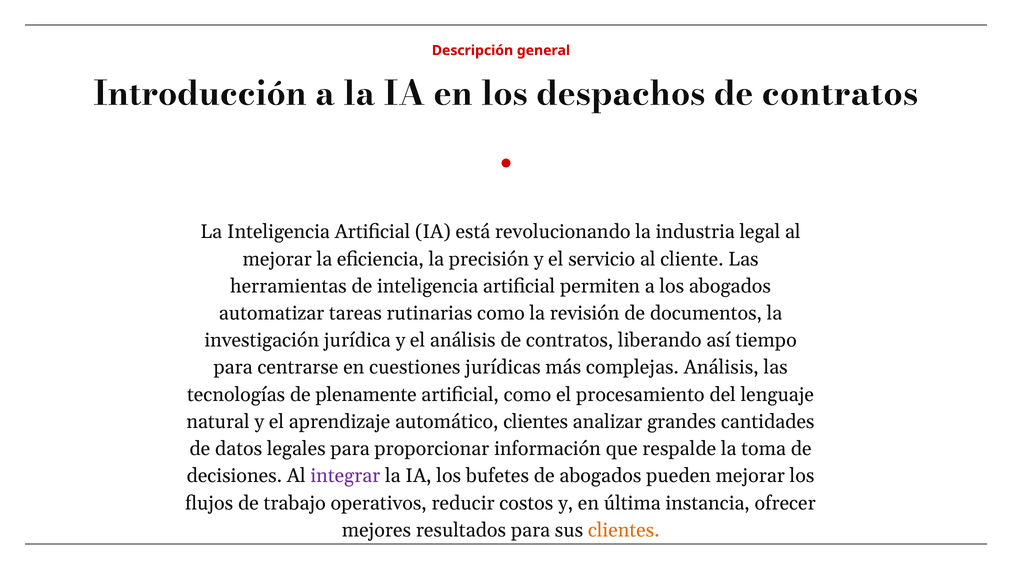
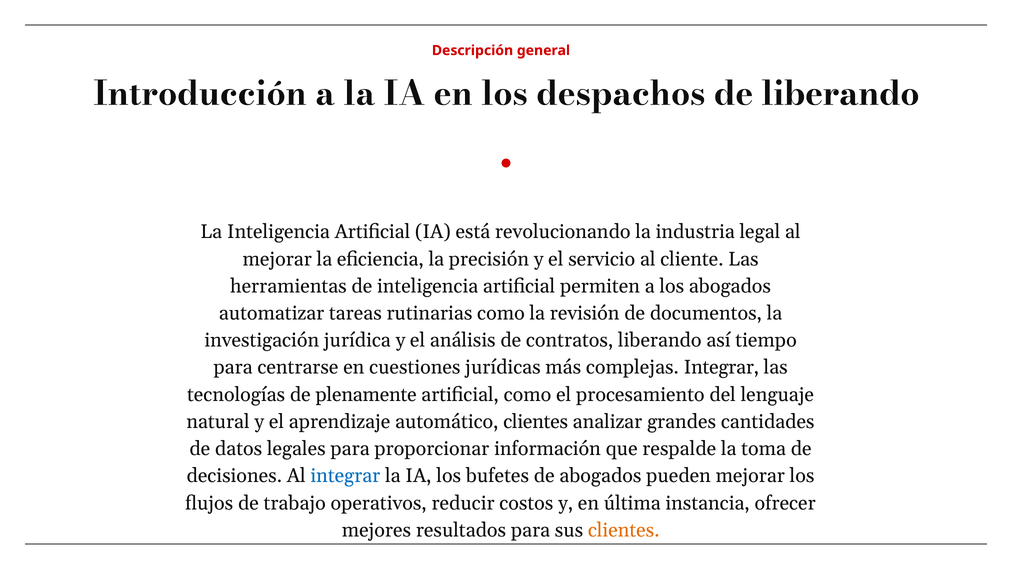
despachos de contratos: contratos -> liberando (840, 94)
complejas Análisis: Análisis -> Integrar (721, 368)
integrar colour: purple -> blue (345, 476)
